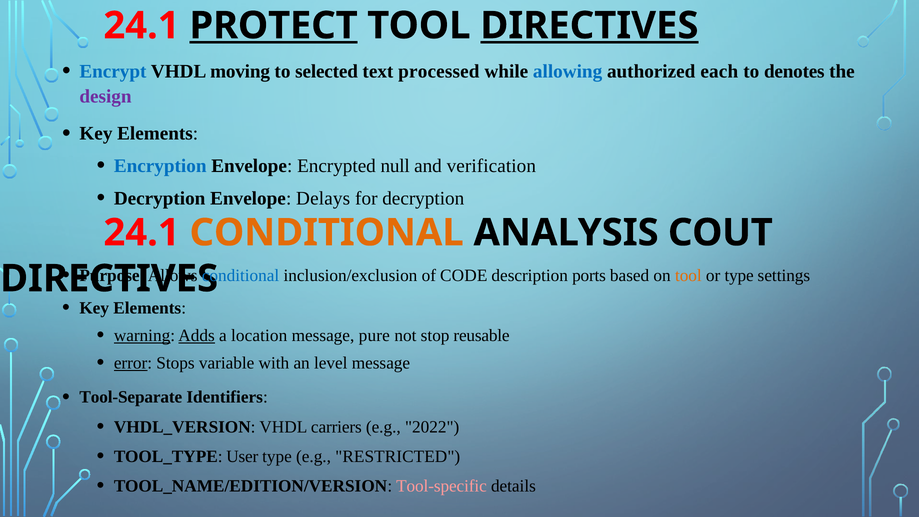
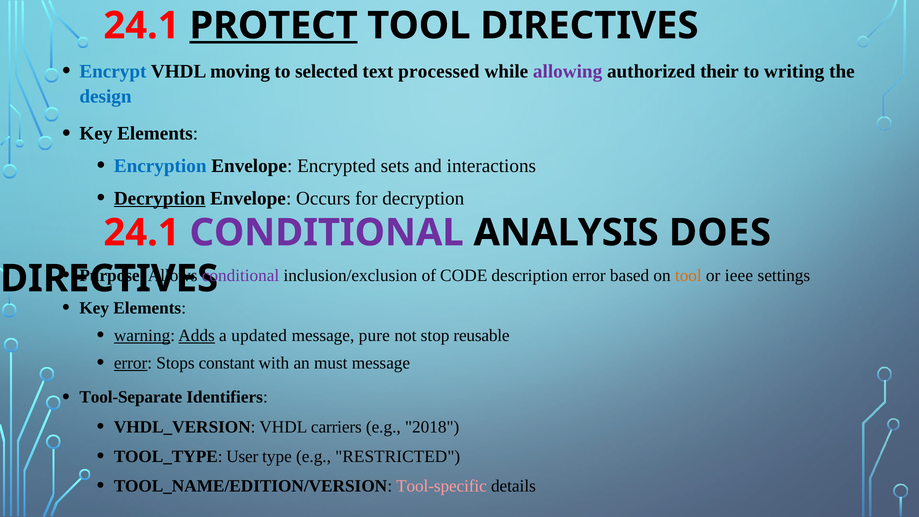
DIRECTIVES underline: present -> none (589, 26)
allowing colour: blue -> purple (568, 71)
each: each -> their (719, 71)
denotes: denotes -> writing (794, 71)
design colour: purple -> blue (106, 96)
null: null -> sets (395, 166)
verification: verification -> interactions (491, 166)
Decryption underline: none -> present (160, 198)
Delays: Delays -> Occurs (323, 198)
CONDITIONAL colour: orange -> purple (327, 233)
COUT: COUT -> DOES (720, 233)
conditional colour: blue -> purple (241, 276)
description ports: ports -> error (589, 276)
or type: type -> ieee (739, 276)
location: location -> updated (259, 335)
variable: variable -> constant (227, 363)
level: level -> must (331, 363)
2022: 2022 -> 2018 (432, 427)
